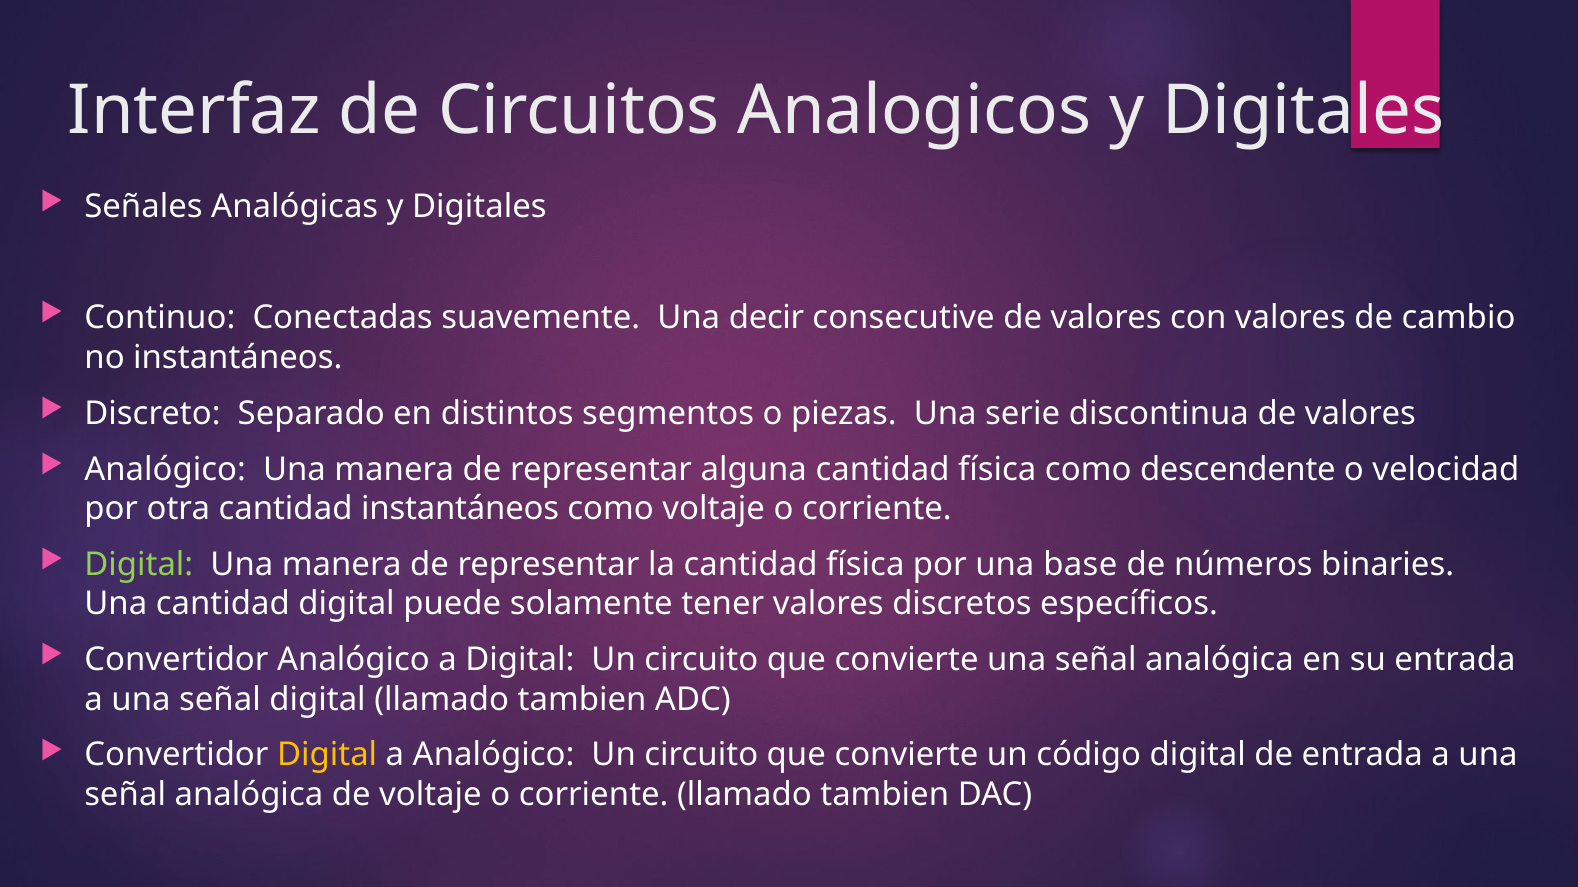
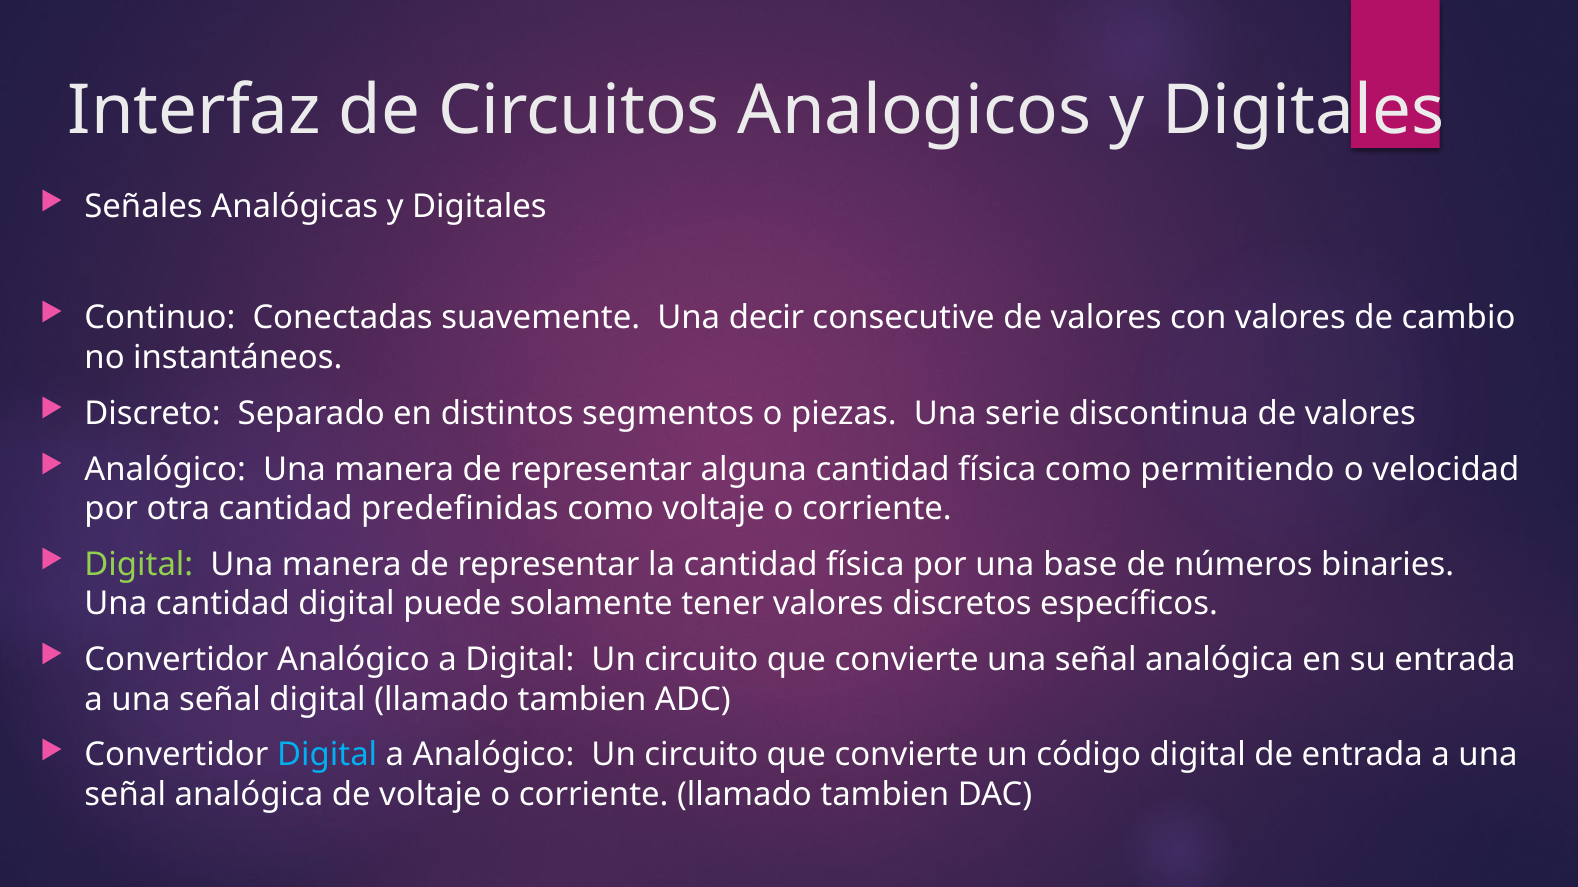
descendente: descendente -> permitiendo (1238, 470)
cantidad instantáneos: instantáneos -> predefinidas (460, 509)
Digital colour: yellow -> light blue (327, 756)
